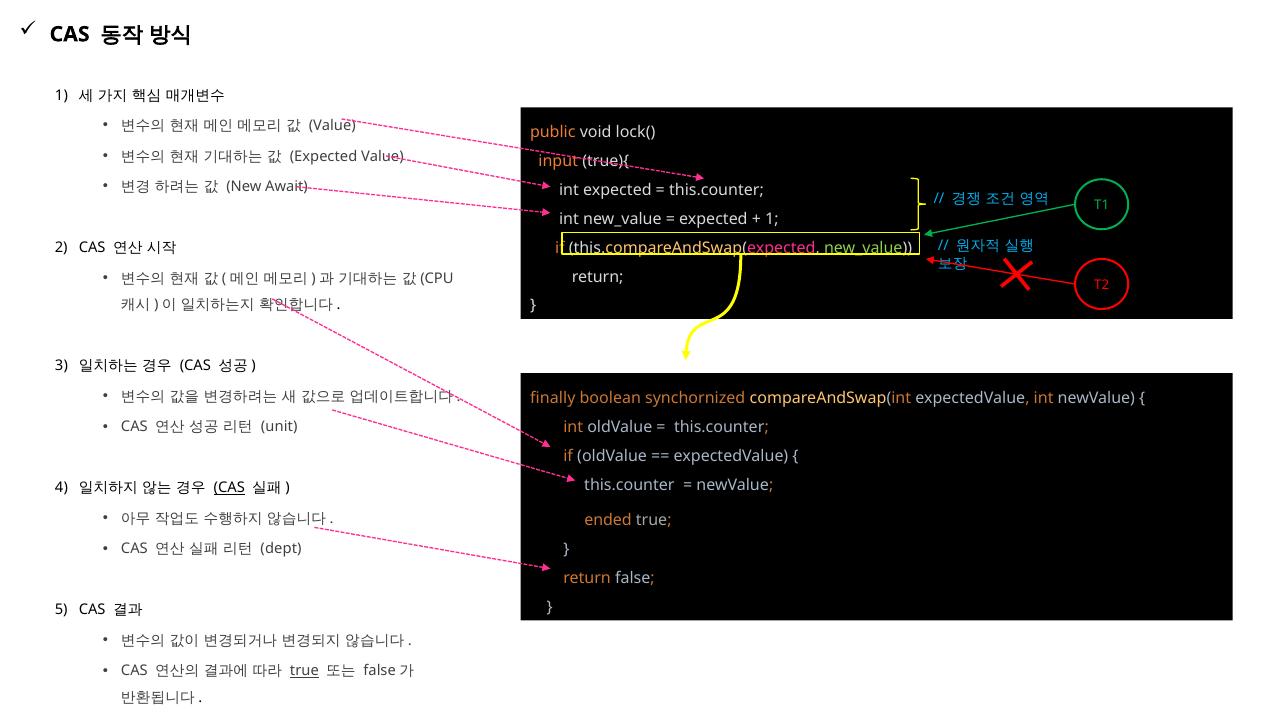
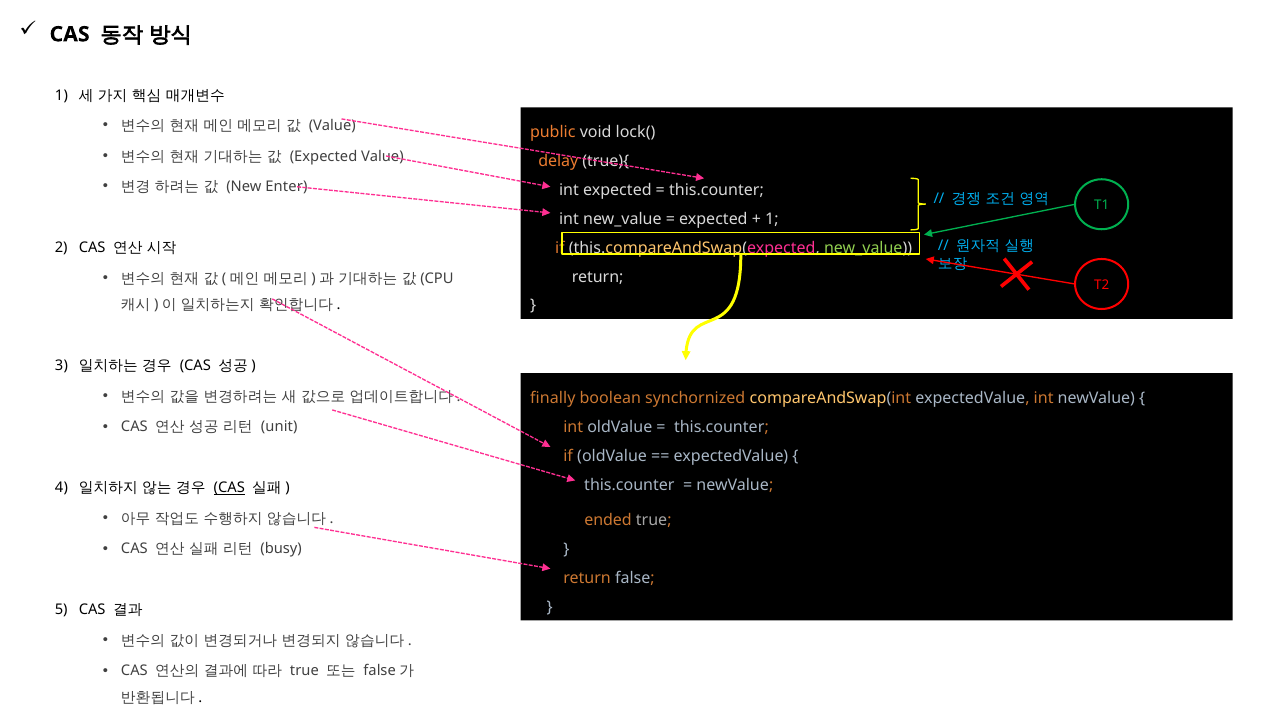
input: input -> delay (558, 161)
Await: Await -> Enter (286, 187)
dept: dept -> busy (281, 549)
true underline: present -> none (304, 671)
